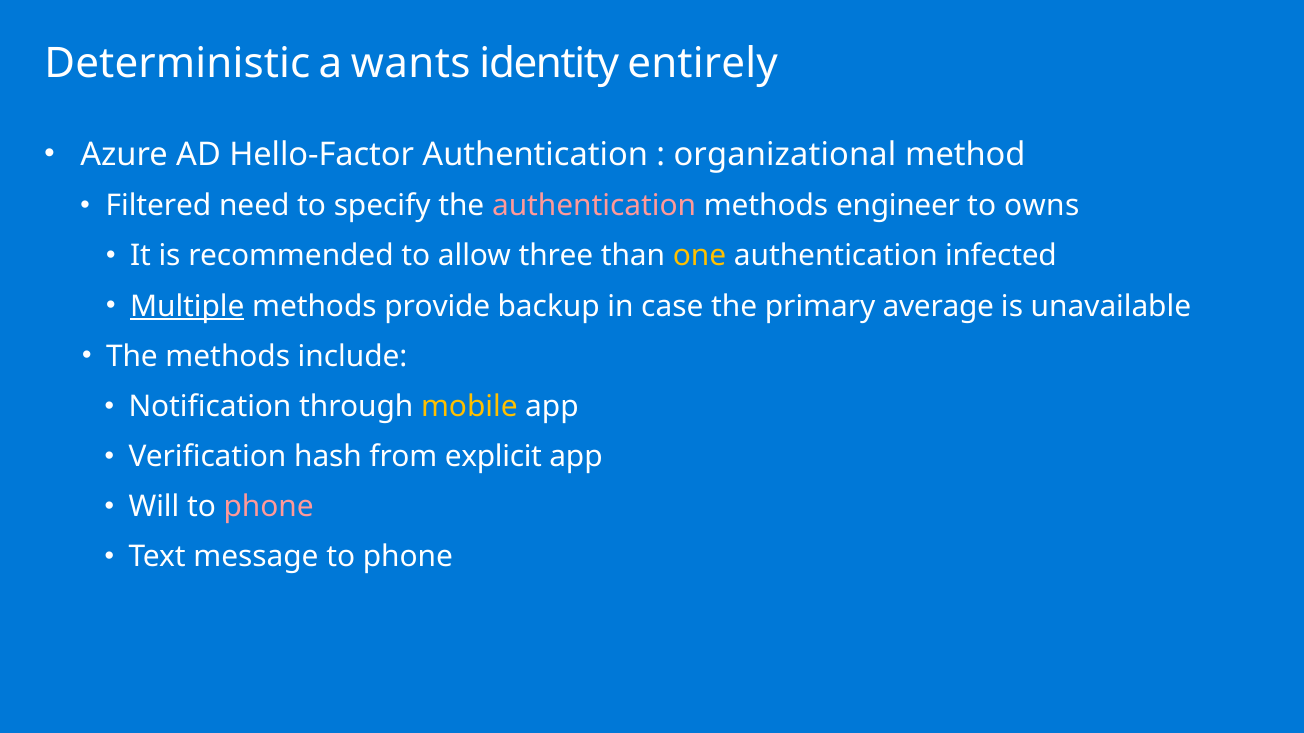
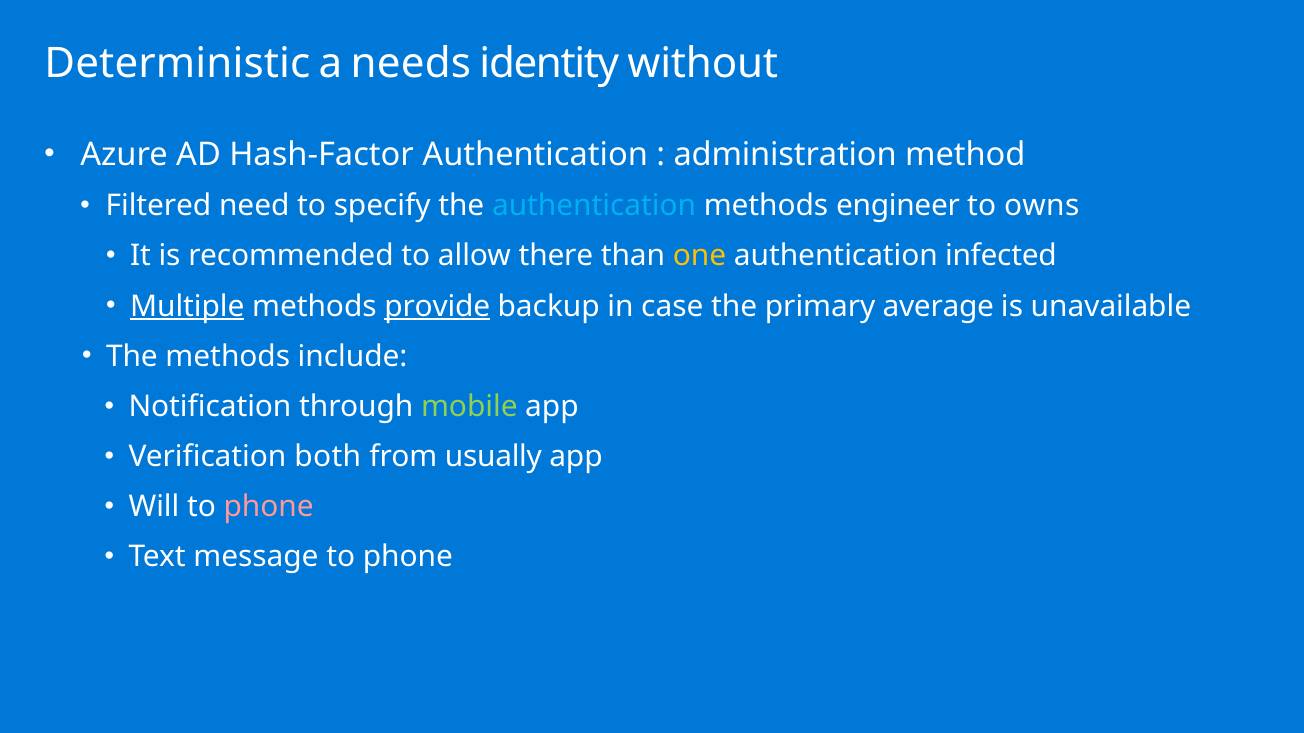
wants: wants -> needs (411, 63)
entirely: entirely -> without (703, 63)
Hello-Factor: Hello-Factor -> Hash-Factor (322, 154)
organizational: organizational -> administration (785, 154)
authentication colour: pink -> light blue (594, 206)
three: three -> there (556, 256)
provide underline: none -> present (437, 306)
mobile colour: yellow -> light green (469, 407)
hash: hash -> both (328, 457)
explicit: explicit -> usually (493, 457)
